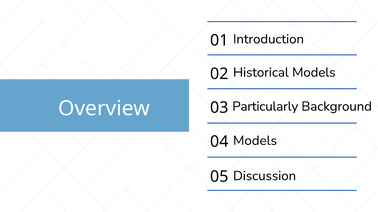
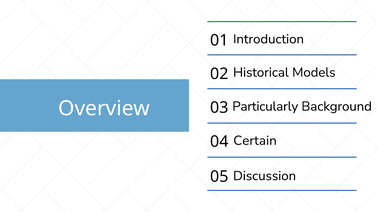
Models: Models -> Certain (255, 141)
